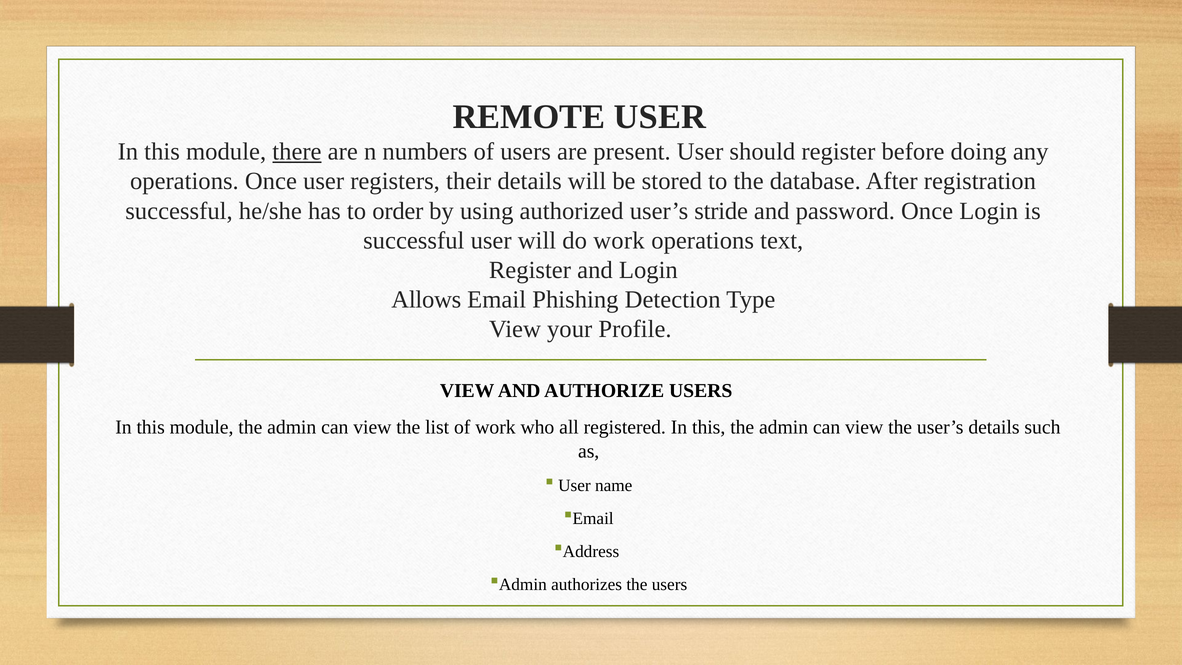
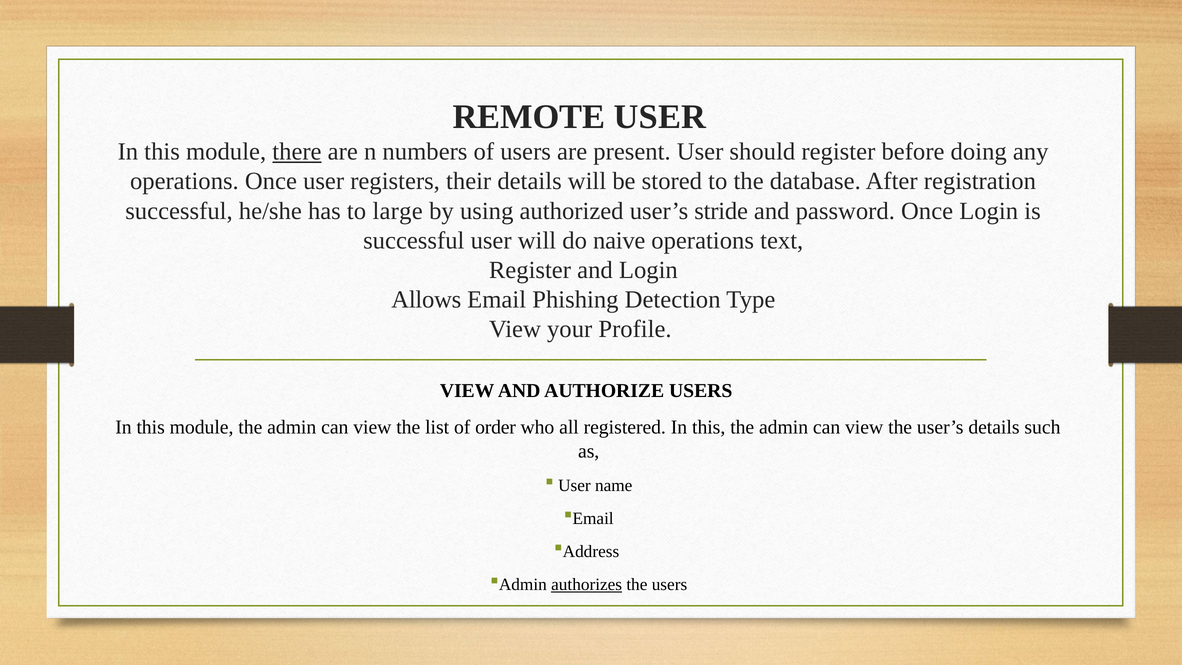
order: order -> large (398, 211)
do work: work -> naive (619, 240)
of work: work -> order (496, 427)
authorizes underline: none -> present (587, 584)
